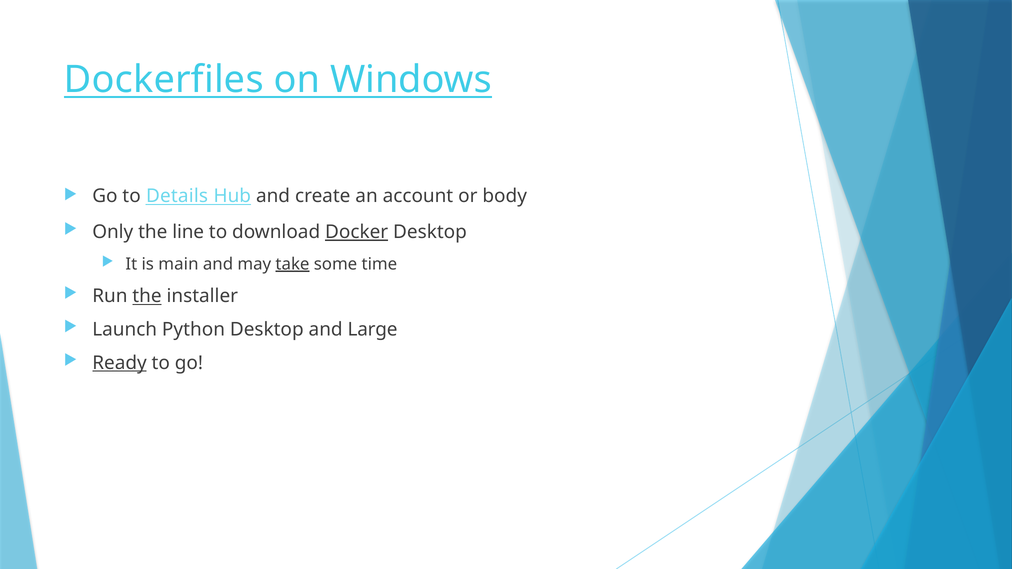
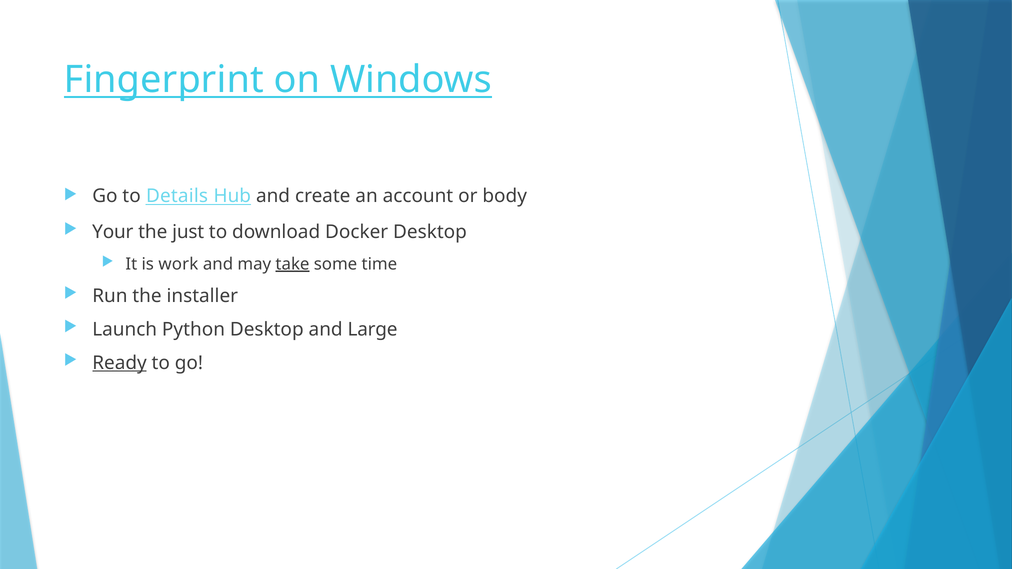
Dockerfiles: Dockerfiles -> Fingerprint (164, 80)
Only: Only -> Your (113, 232)
line: line -> just (188, 232)
Docker underline: present -> none (357, 232)
main: main -> work (178, 264)
the underline: present -> none (147, 296)
